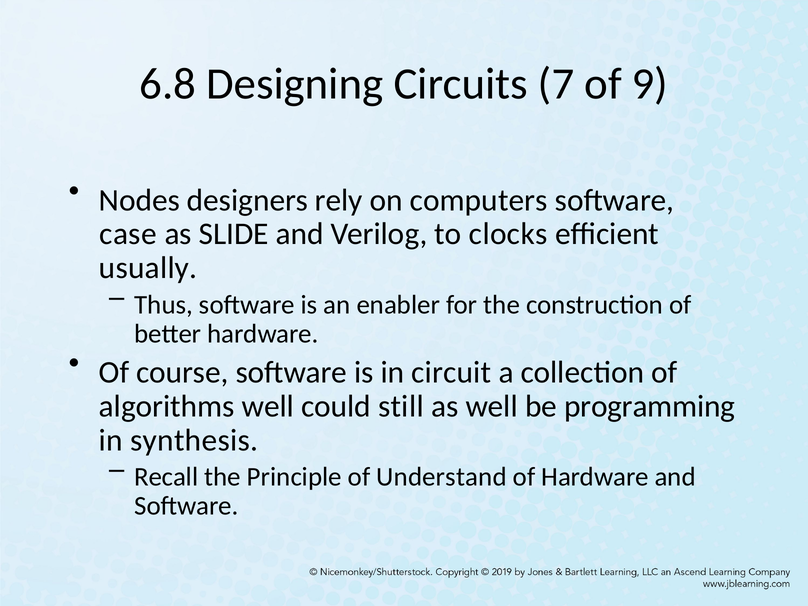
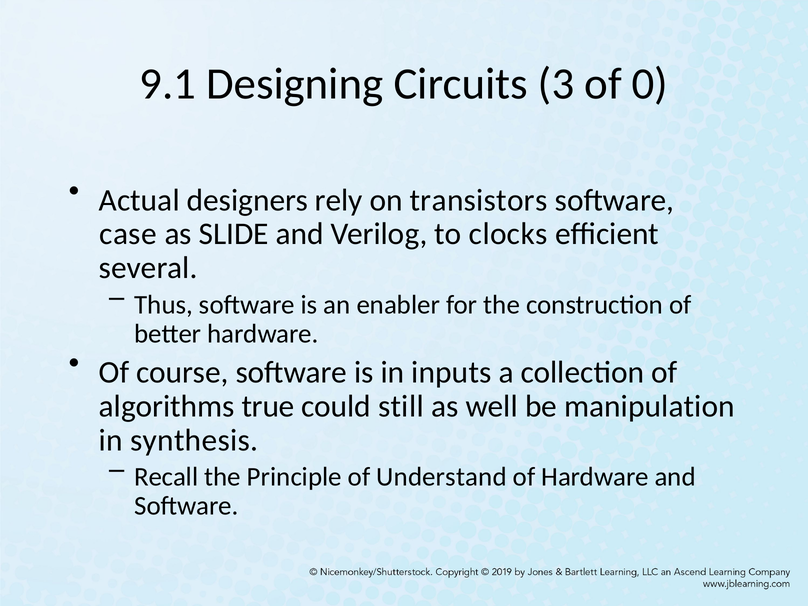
6.8: 6.8 -> 9.1 (168, 84)
7: 7 -> 3 (556, 84)
9: 9 -> 0 (650, 84)
Nodes: Nodes -> Actual (139, 200)
computers: computers -> transistors (479, 200)
usually: usually -> several (148, 268)
circuit: circuit -> inputs (451, 372)
algorithms well: well -> true (268, 406)
programming: programming -> manipulation (649, 406)
